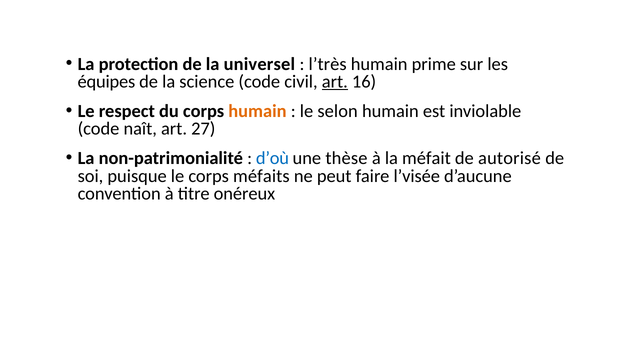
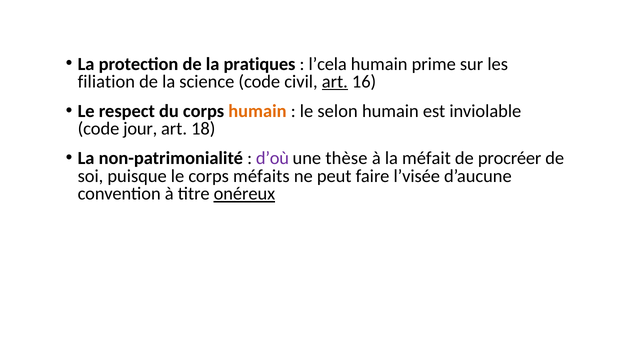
universel: universel -> pratiques (260, 64)
l’très: l’très -> l’cela (328, 64)
équipes: équipes -> filiation (106, 82)
naît: naît -> jour (140, 129)
27: 27 -> 18 (203, 129)
d’où colour: blue -> purple (272, 159)
autorisé: autorisé -> procréer (510, 159)
onéreux underline: none -> present (244, 194)
